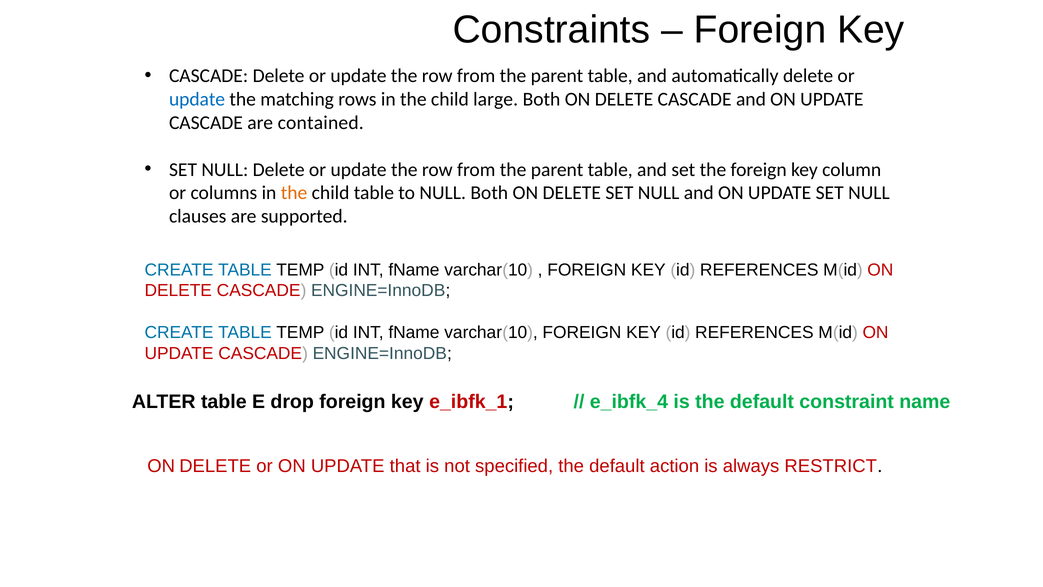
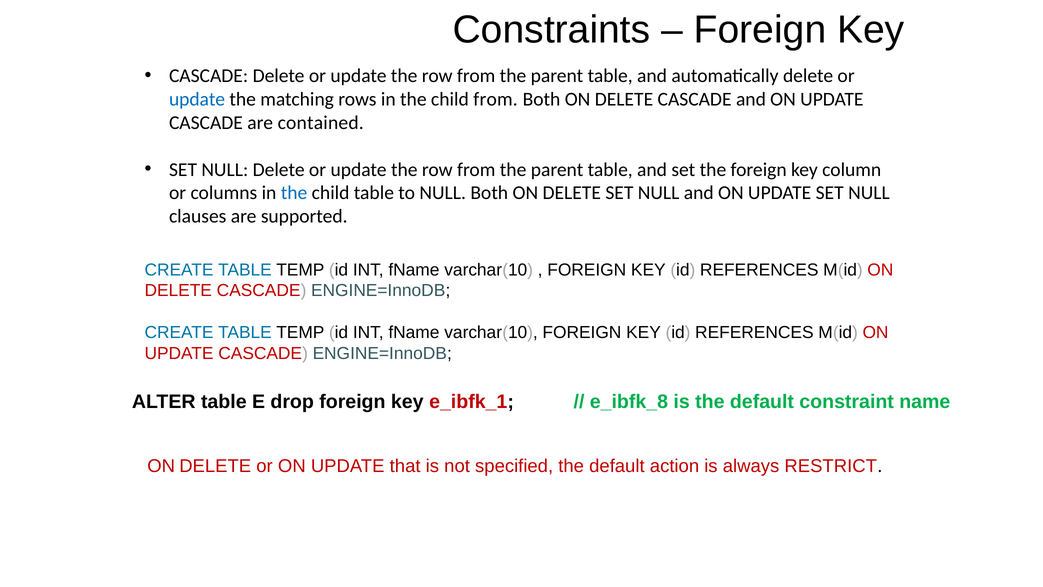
child large: large -> from (496, 99)
the colour: orange -> blue (294, 193)
e_ibfk_4: e_ibfk_4 -> e_ibfk_8 (629, 402)
